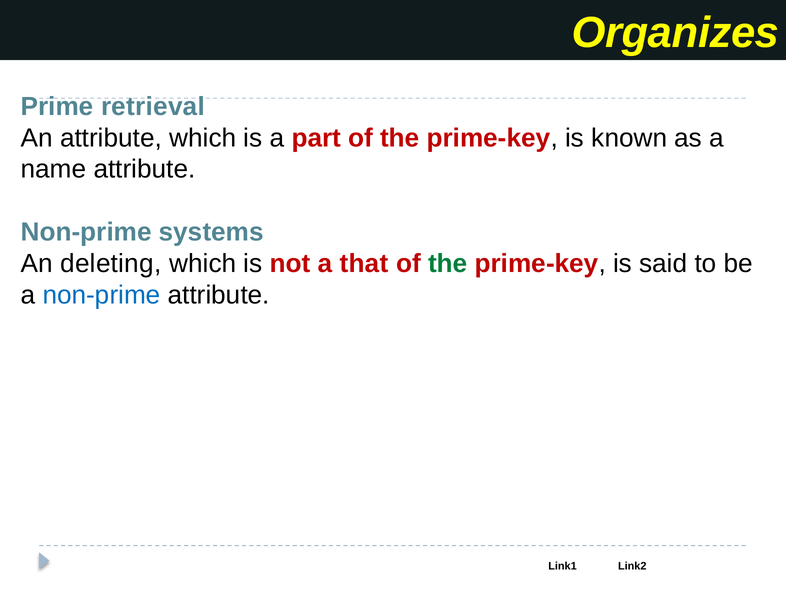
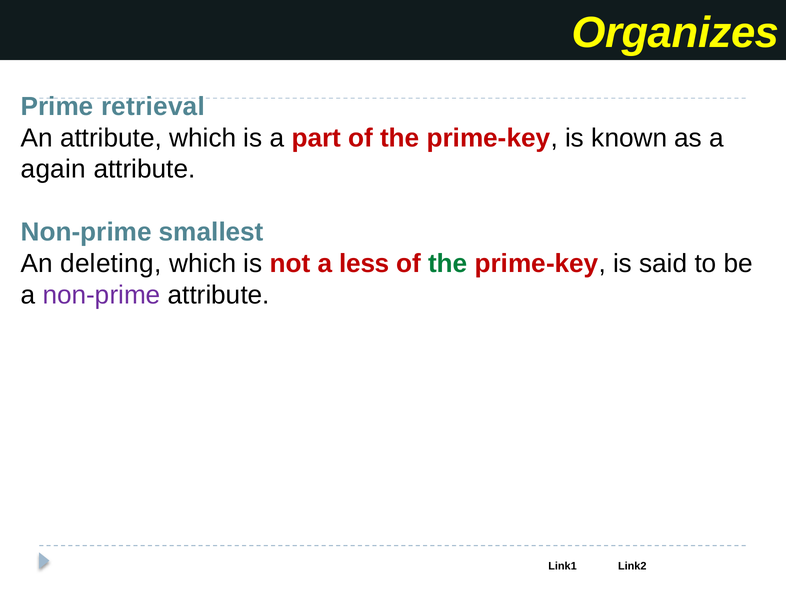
name: name -> again (53, 169)
systems: systems -> smallest (211, 232)
that: that -> less (364, 264)
non-prime colour: blue -> purple (101, 295)
